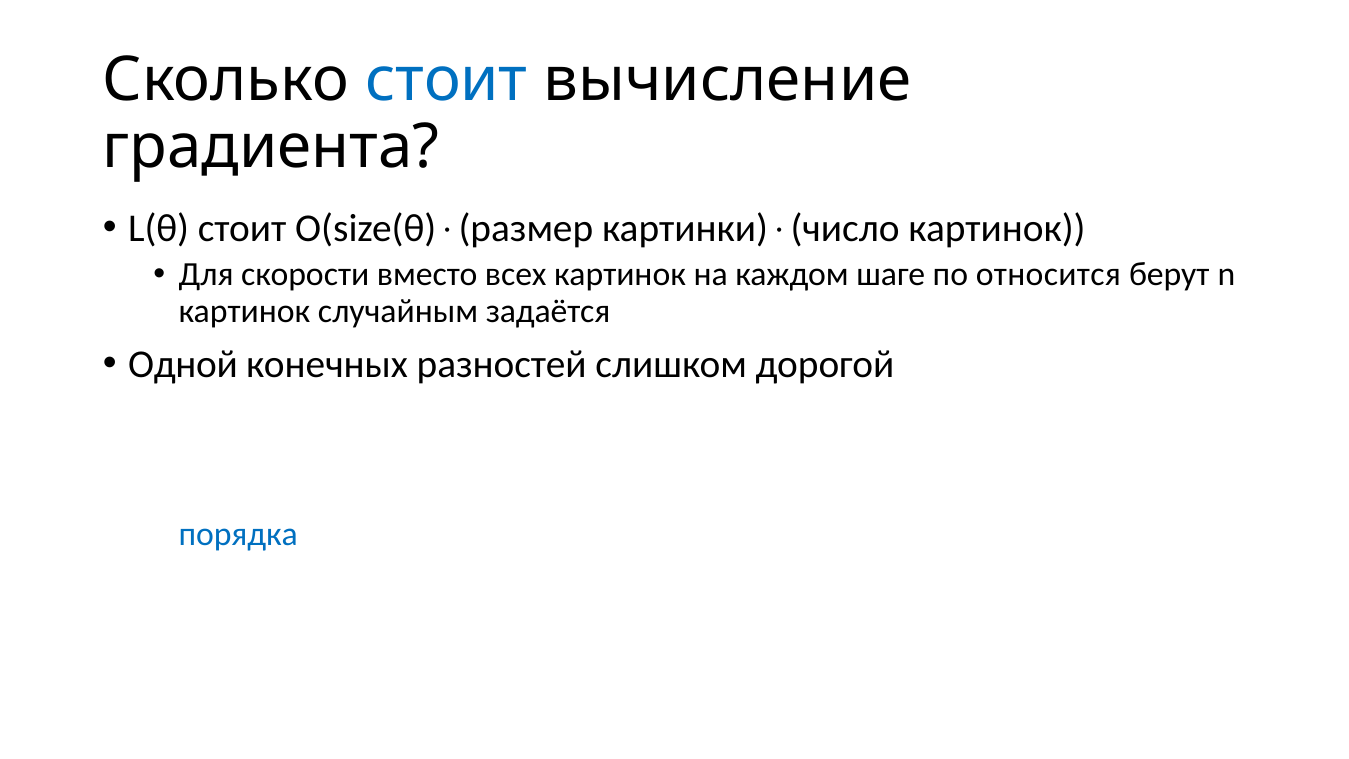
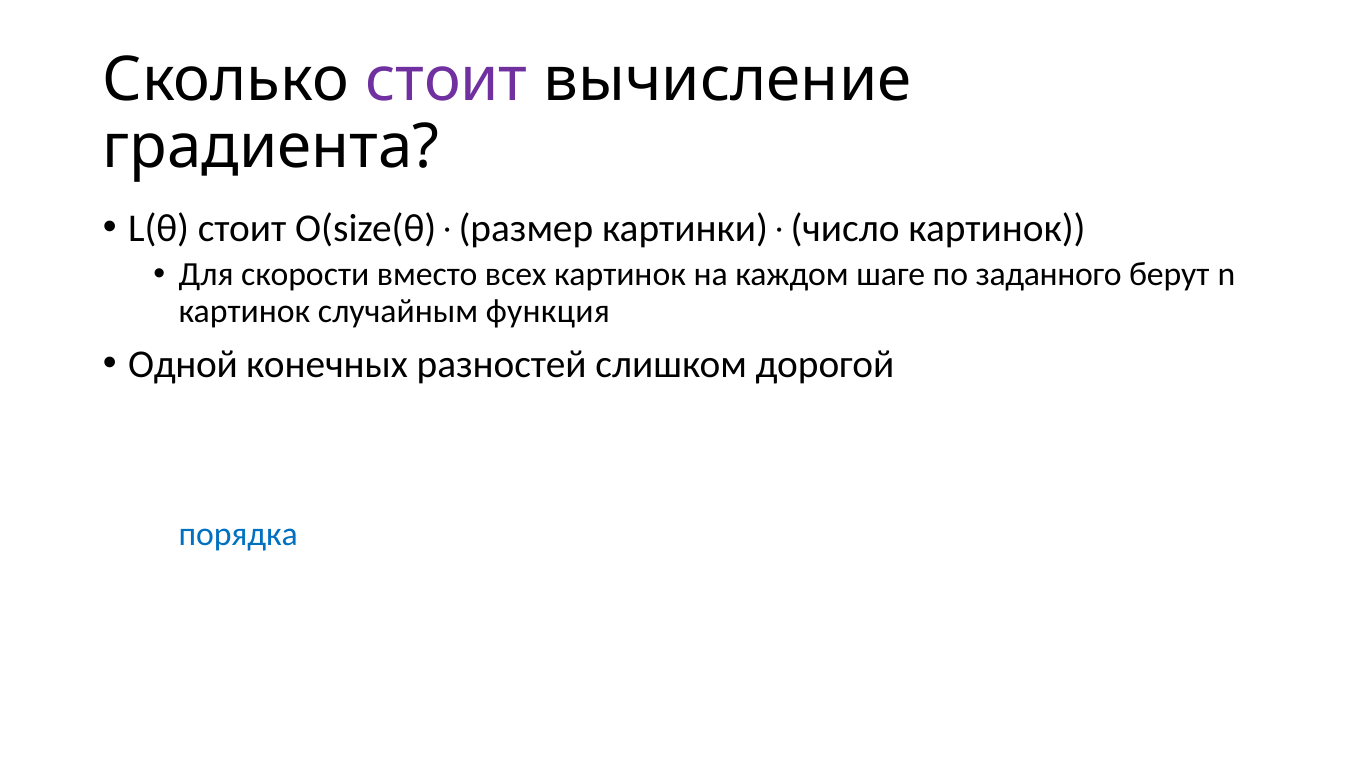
стоит colour: blue -> purple (446, 80)
относится: относится -> заданного (1049, 275)
задаётся: задаётся -> функция (548, 311)
